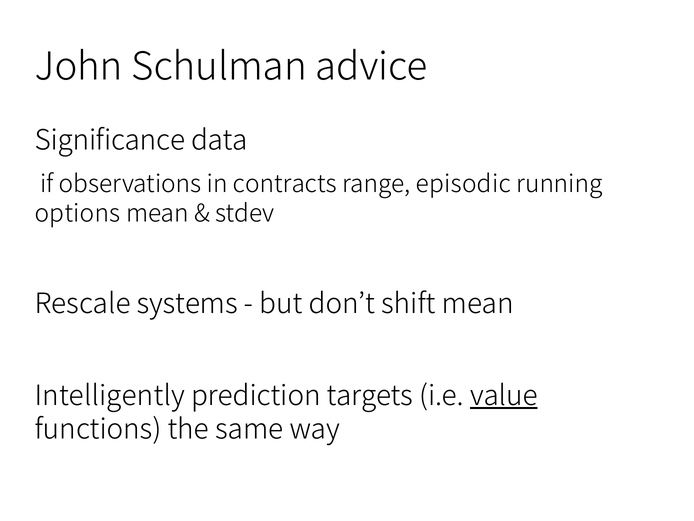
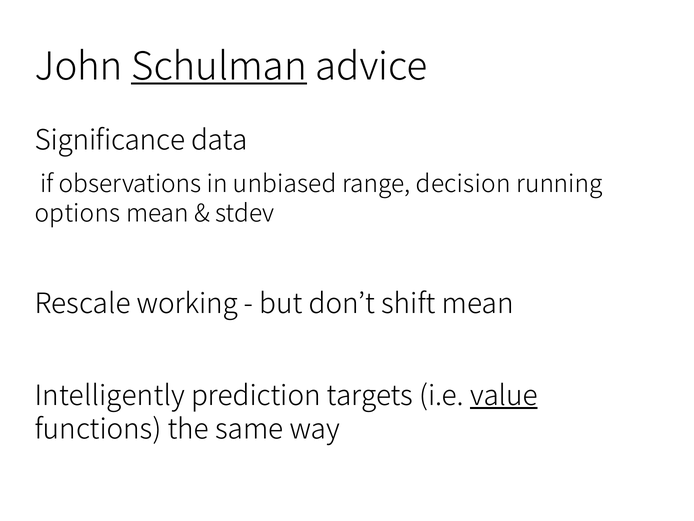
Schulman underline: none -> present (219, 67)
contracts: contracts -> unbiased (285, 184)
episodic: episodic -> decision (463, 184)
systems: systems -> working (187, 304)
